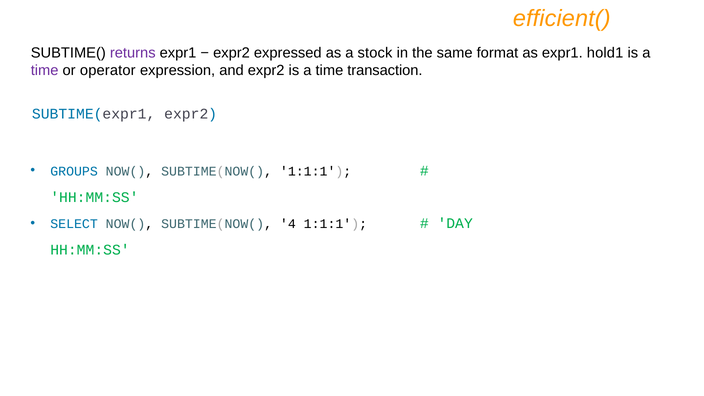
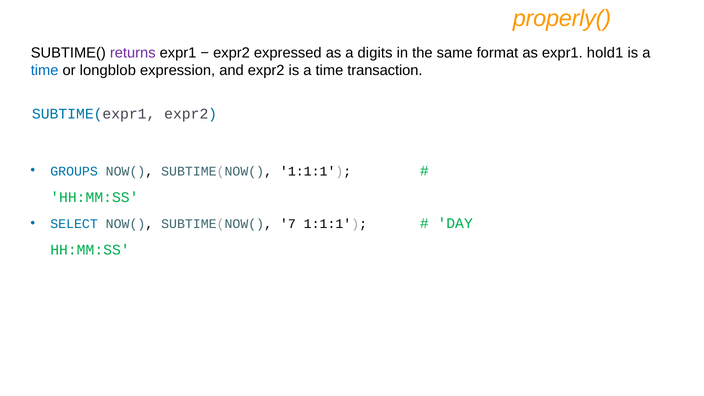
efficient(: efficient( -> properly( (562, 18)
stock: stock -> digits (375, 53)
time colour: purple -> blue (45, 71)
operator: operator -> longblob (108, 71)
4: 4 -> 7 (288, 224)
